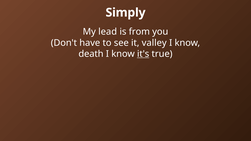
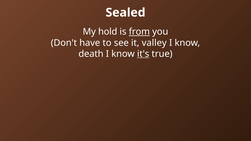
Simply: Simply -> Sealed (125, 13)
lead: lead -> hold (108, 32)
from underline: none -> present (139, 32)
